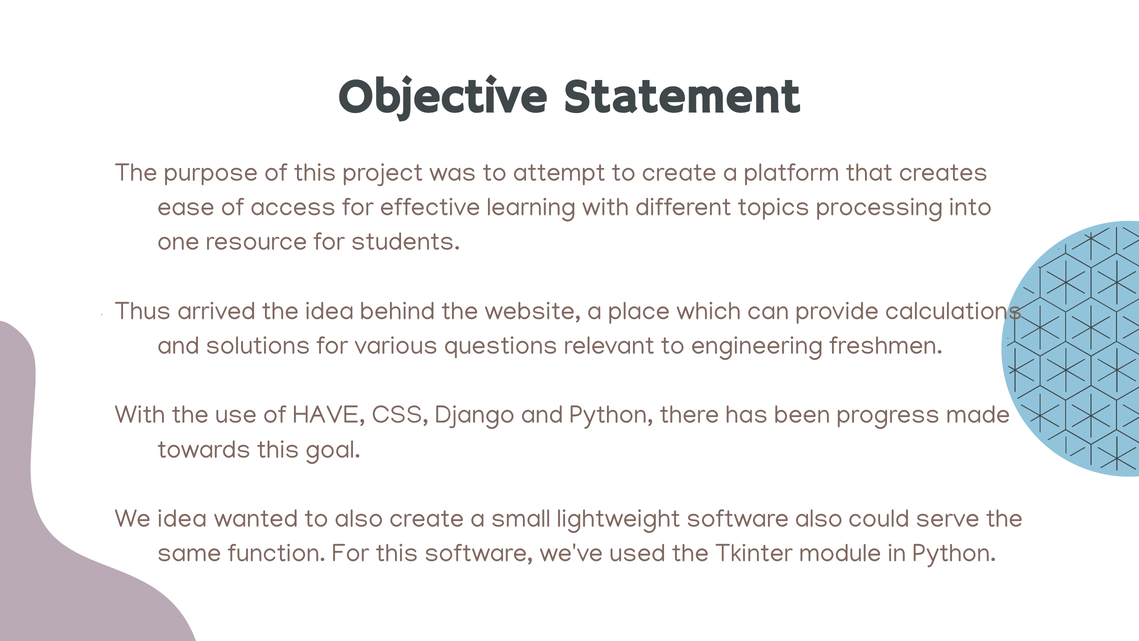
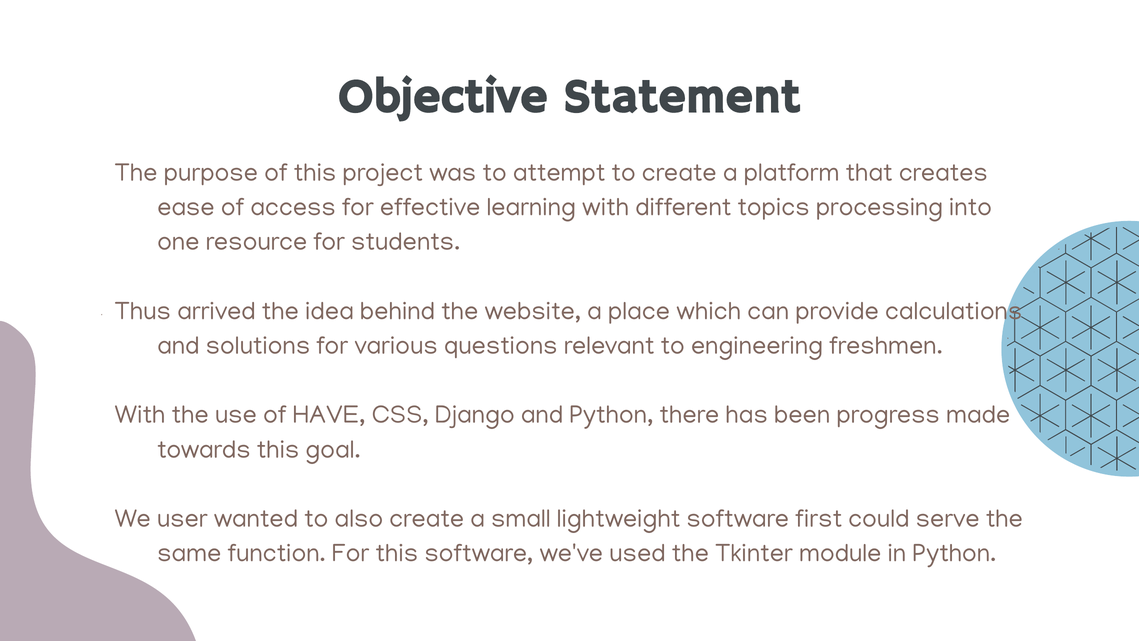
We idea: idea -> user (182, 518)
software also: also -> first (819, 518)
